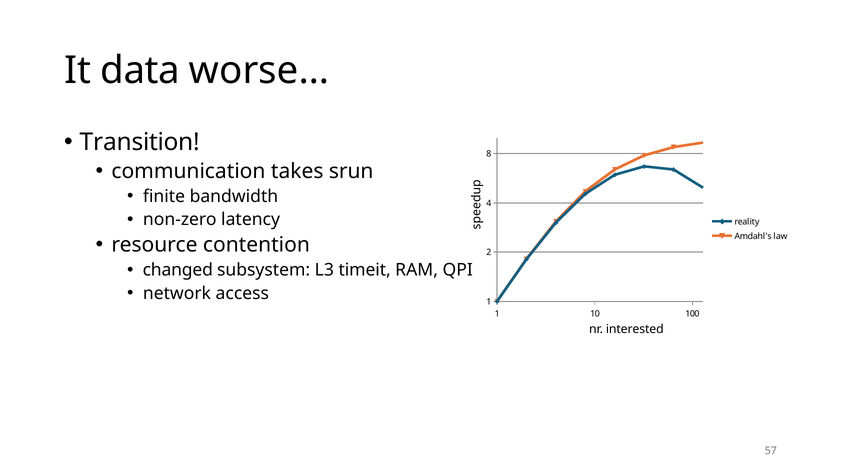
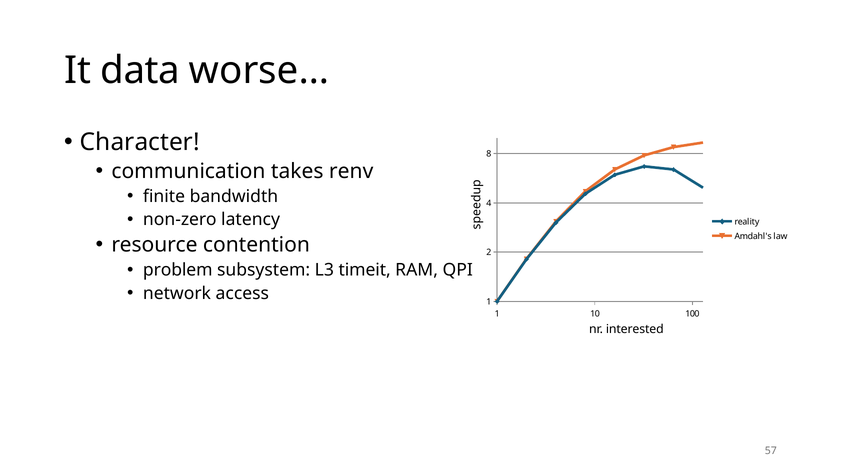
Transition: Transition -> Character (140, 142)
srun: srun -> renv (351, 171)
changed: changed -> problem (178, 270)
